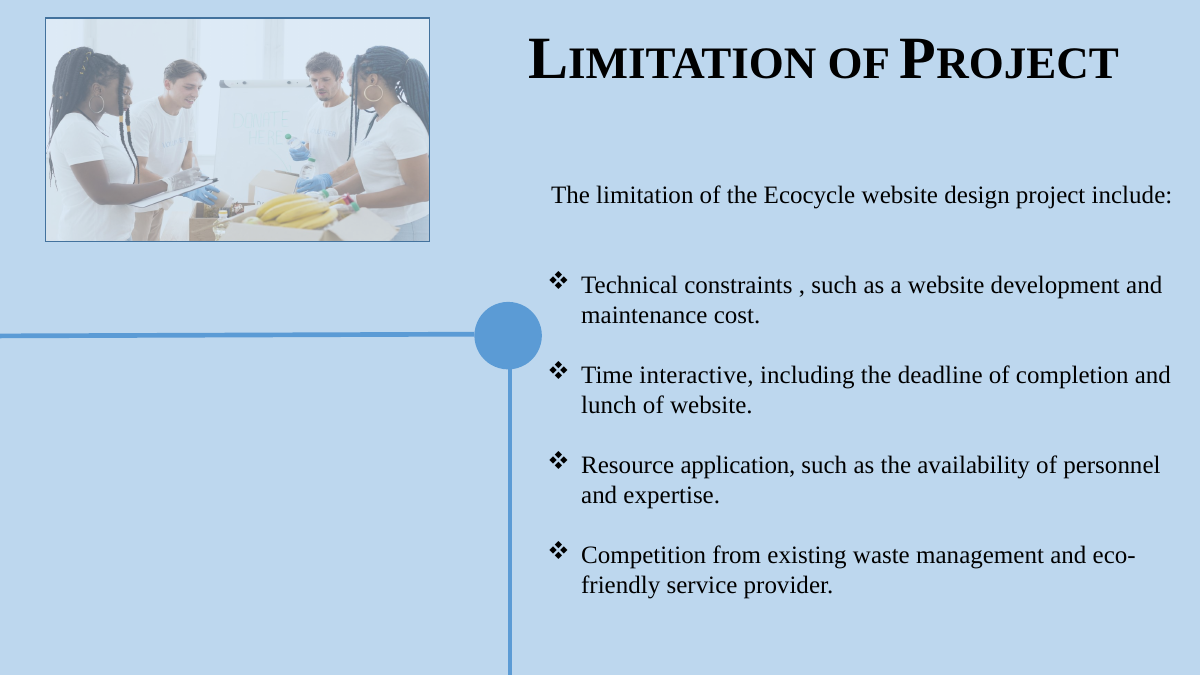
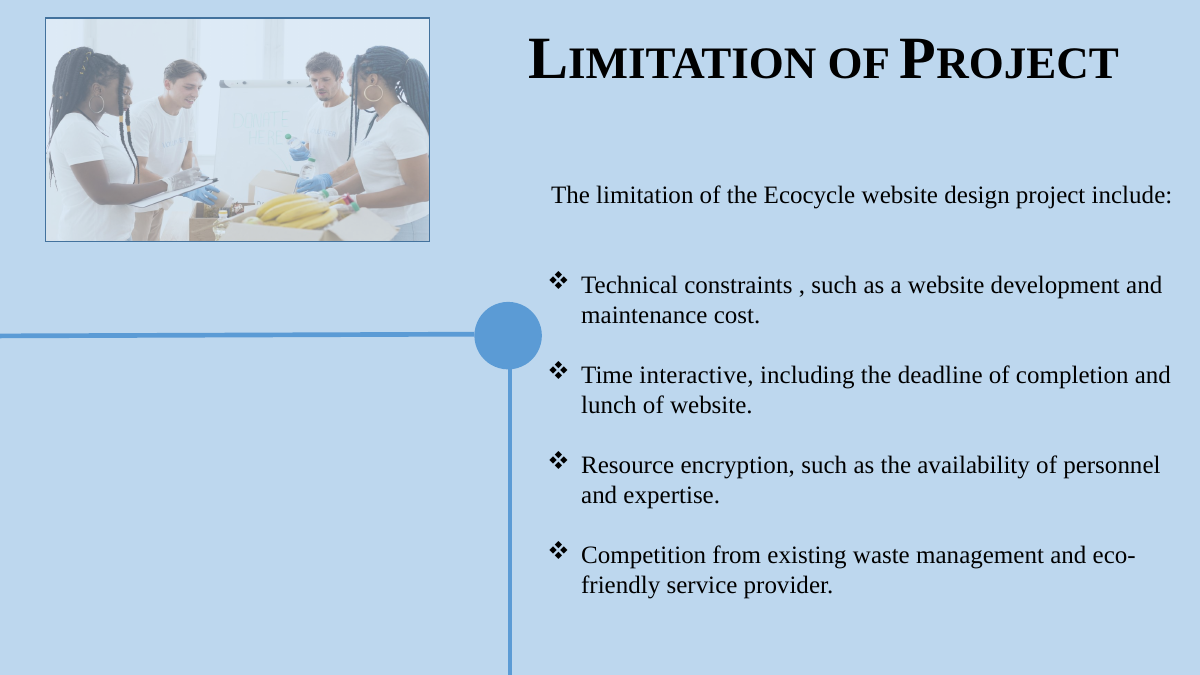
application: application -> encryption (738, 466)
